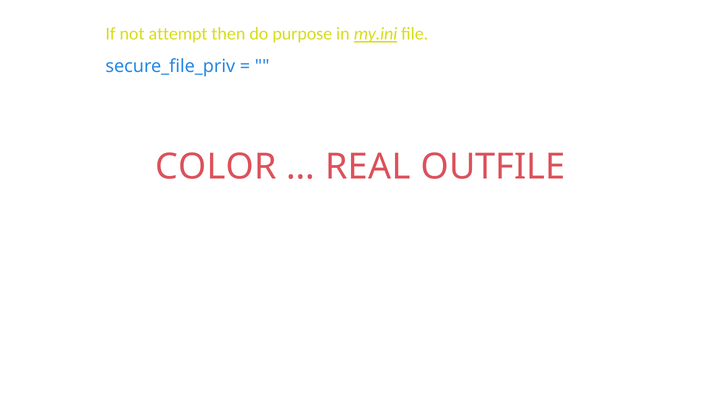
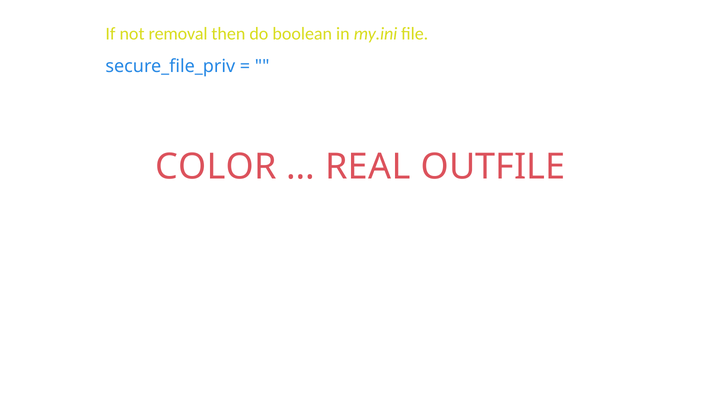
attempt: attempt -> removal (178, 34)
purpose: purpose -> boolean (302, 34)
my.ini underline: present -> none (376, 34)
